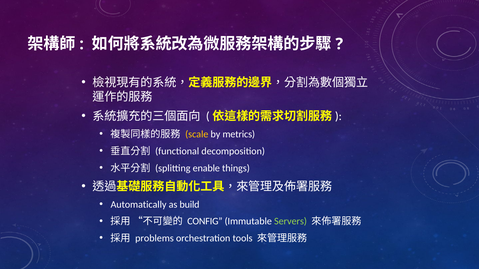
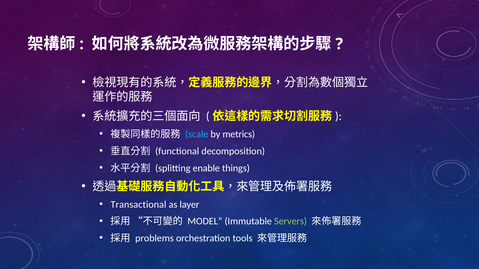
scale colour: yellow -> light blue (197, 134)
Automatically: Automatically -> Transactional (138, 205)
build: build -> layer (190, 205)
CONFIG: CONFIG -> MODEL (205, 222)
